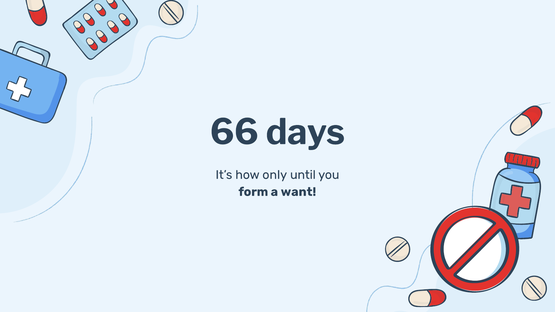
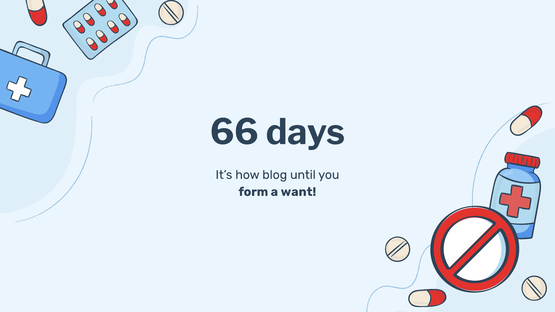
only: only -> blog (275, 175)
